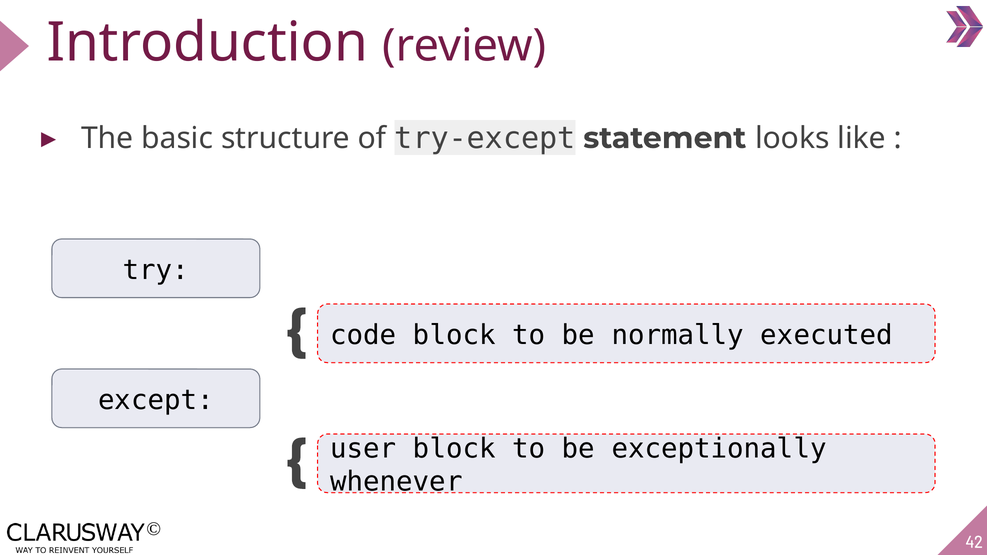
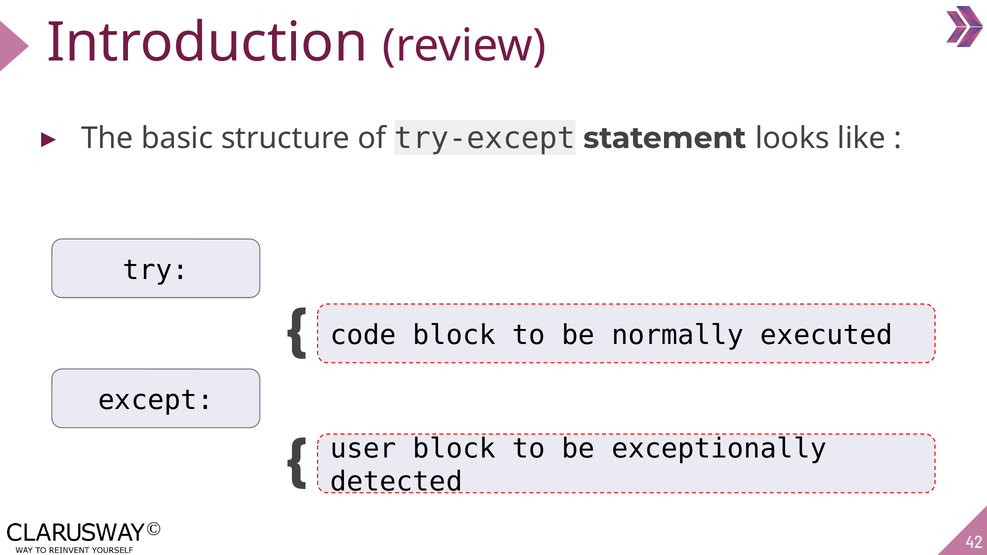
whenever: whenever -> detected (396, 482)
